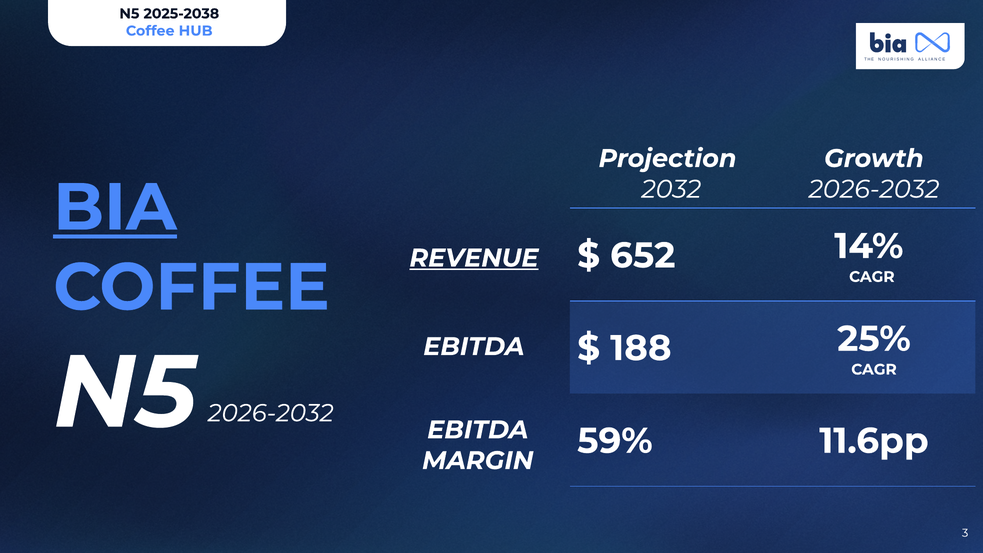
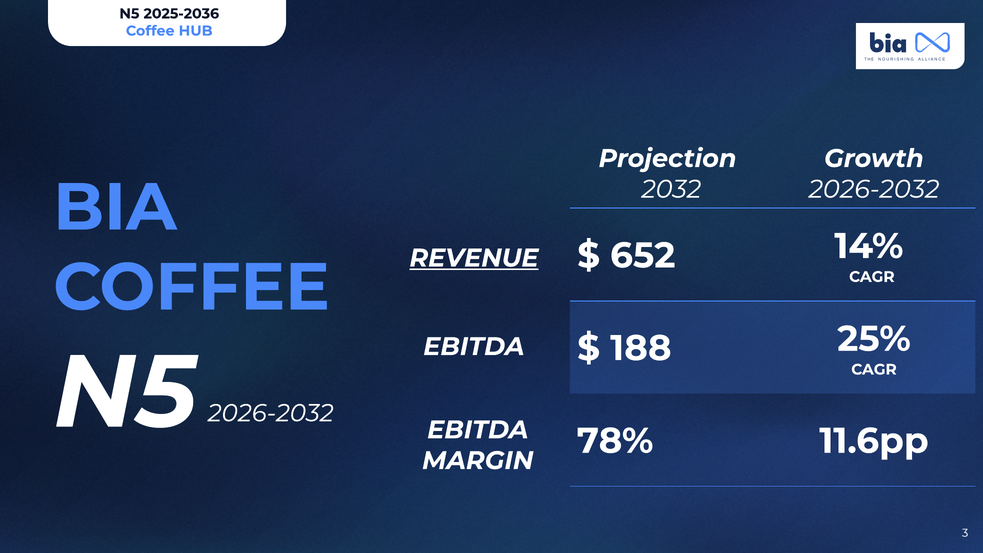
2025-2038: 2025-2038 -> 2025-2036 (181, 14)
BIA underline: present -> none (115, 208)
59%: 59% -> 78% (615, 441)
